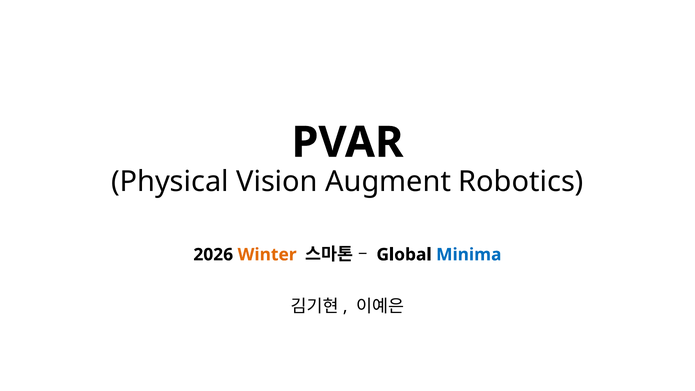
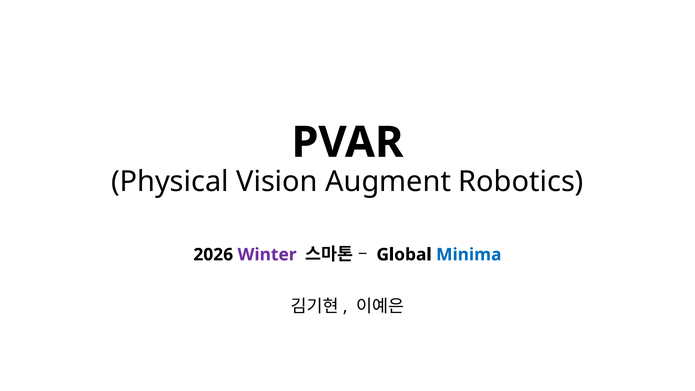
Winter colour: orange -> purple (267, 255)
